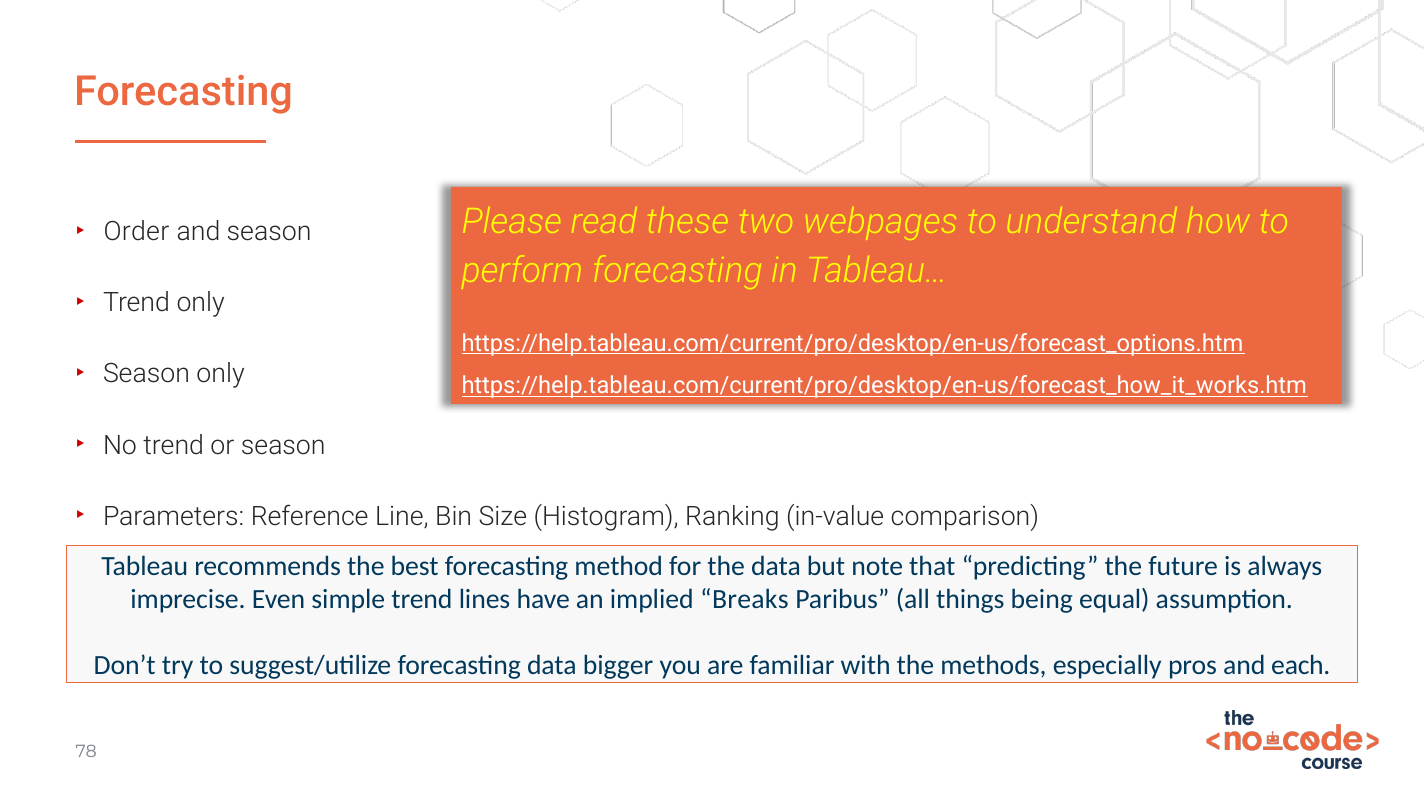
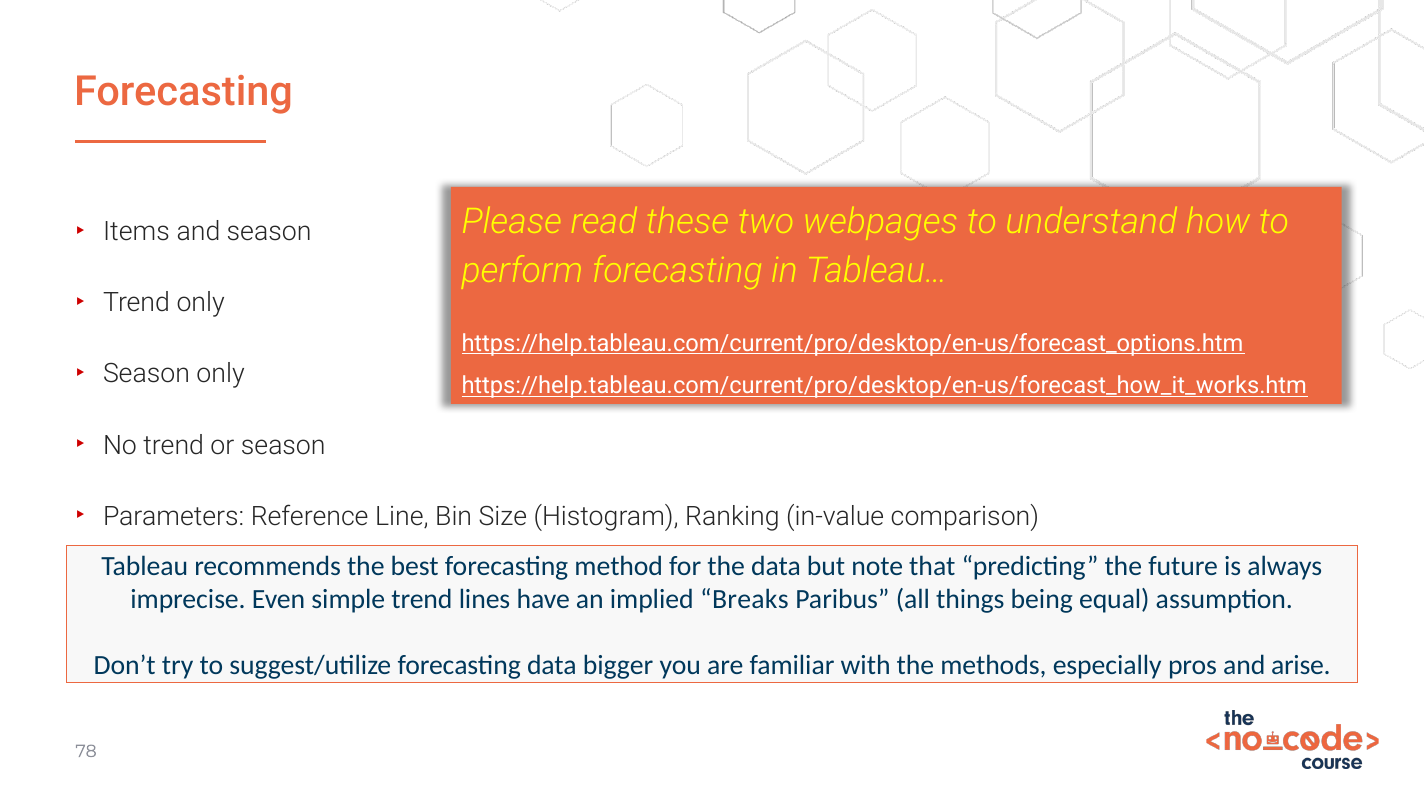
Order: Order -> Items (136, 232)
each: each -> arise (1301, 666)
